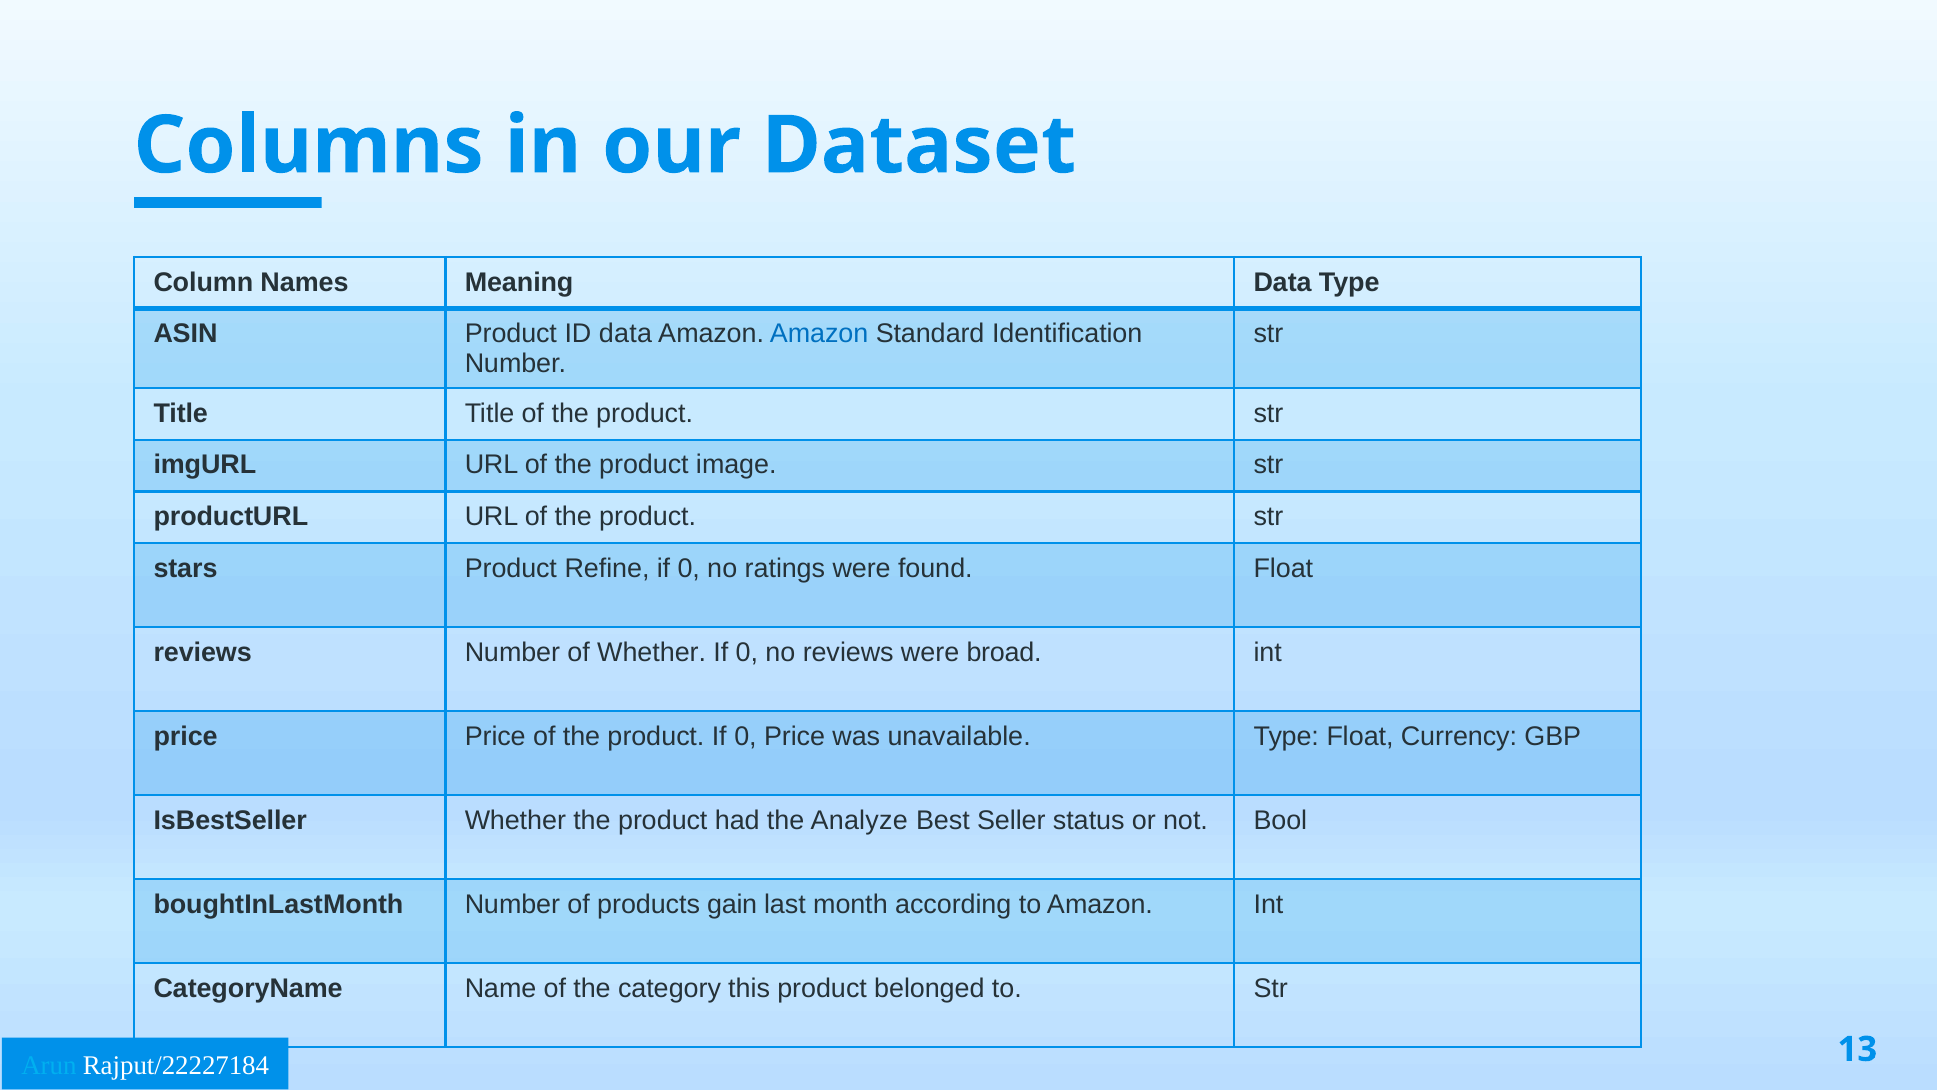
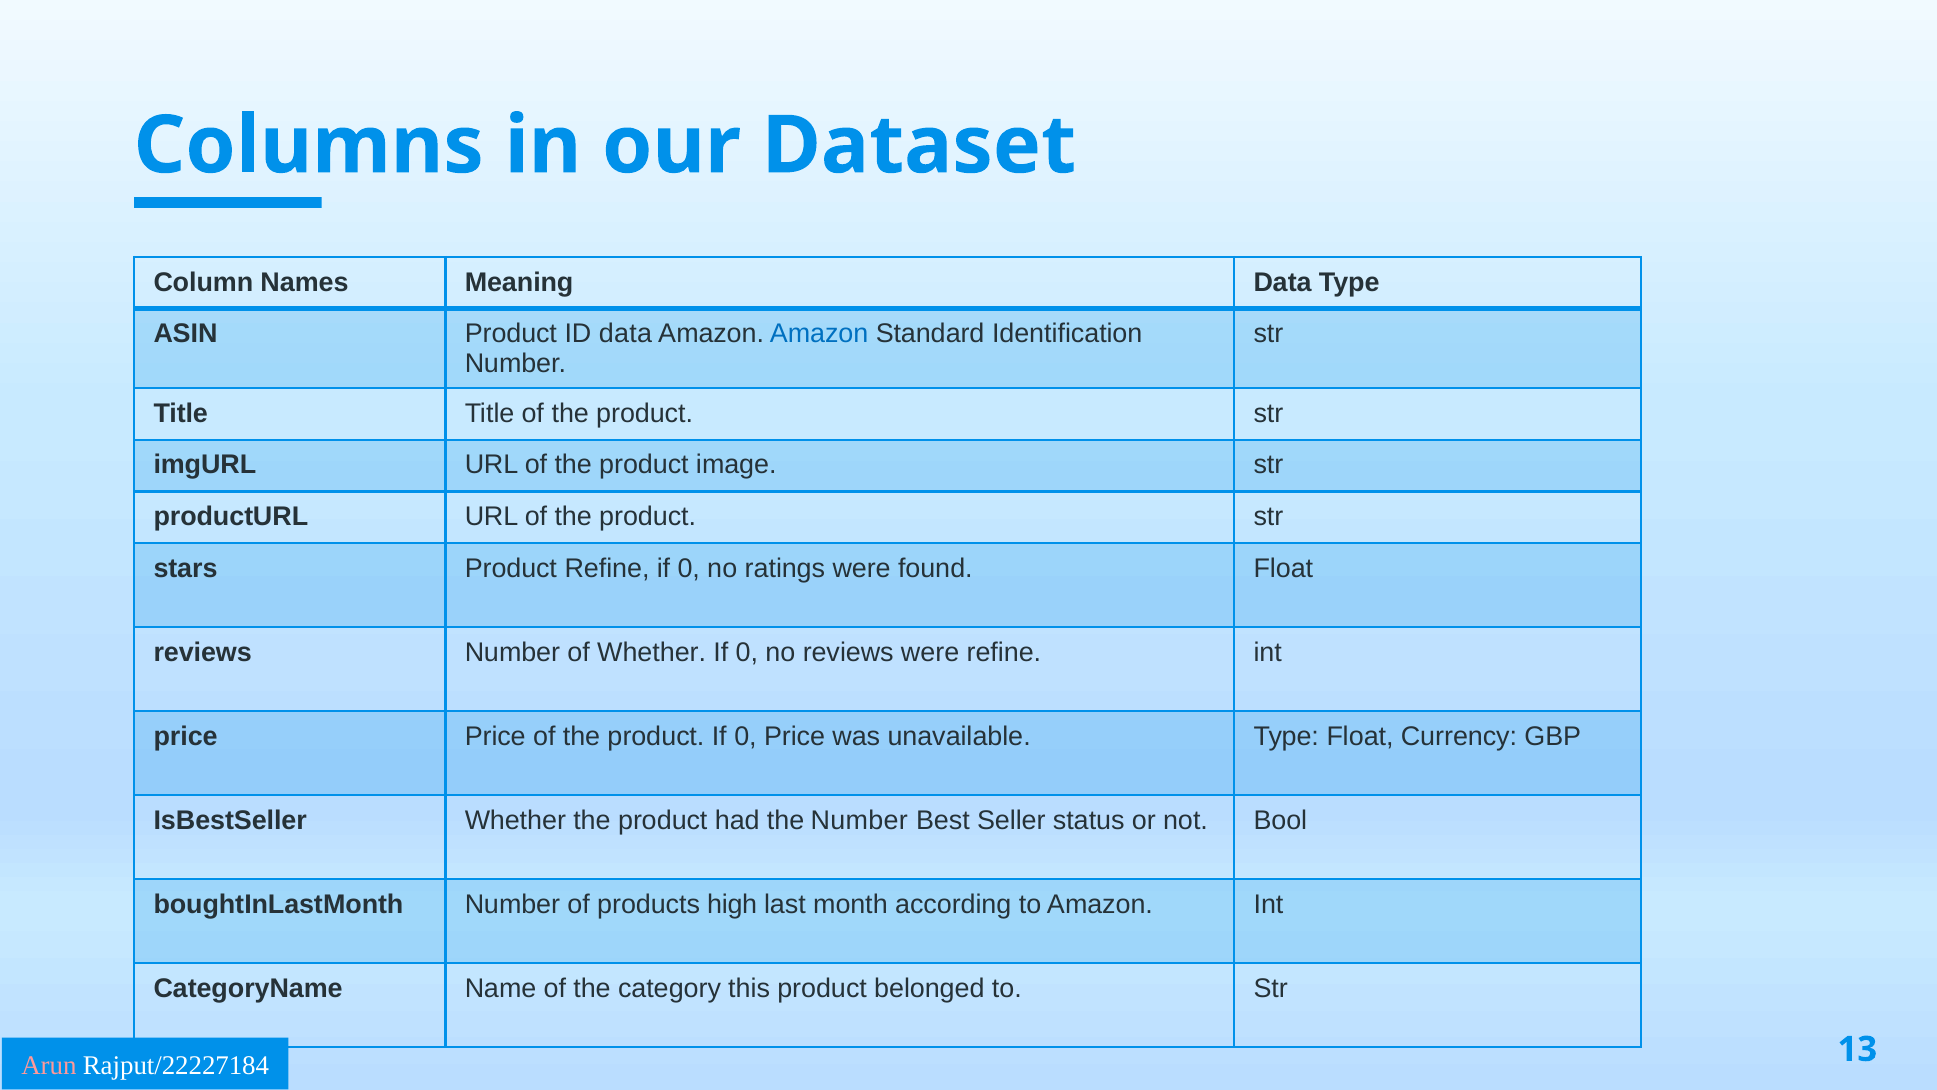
were broad: broad -> refine (1004, 652)
the Analyze: Analyze -> Number (859, 820)
gain: gain -> high (732, 904)
Arun colour: light blue -> pink (49, 1065)
